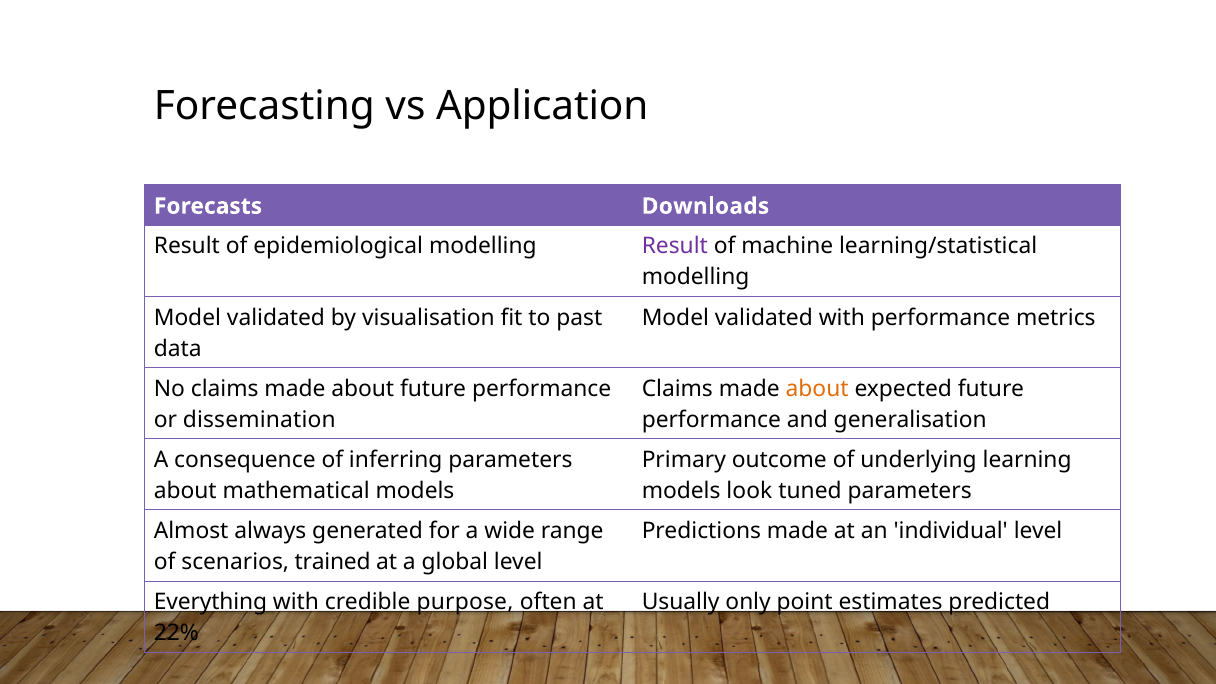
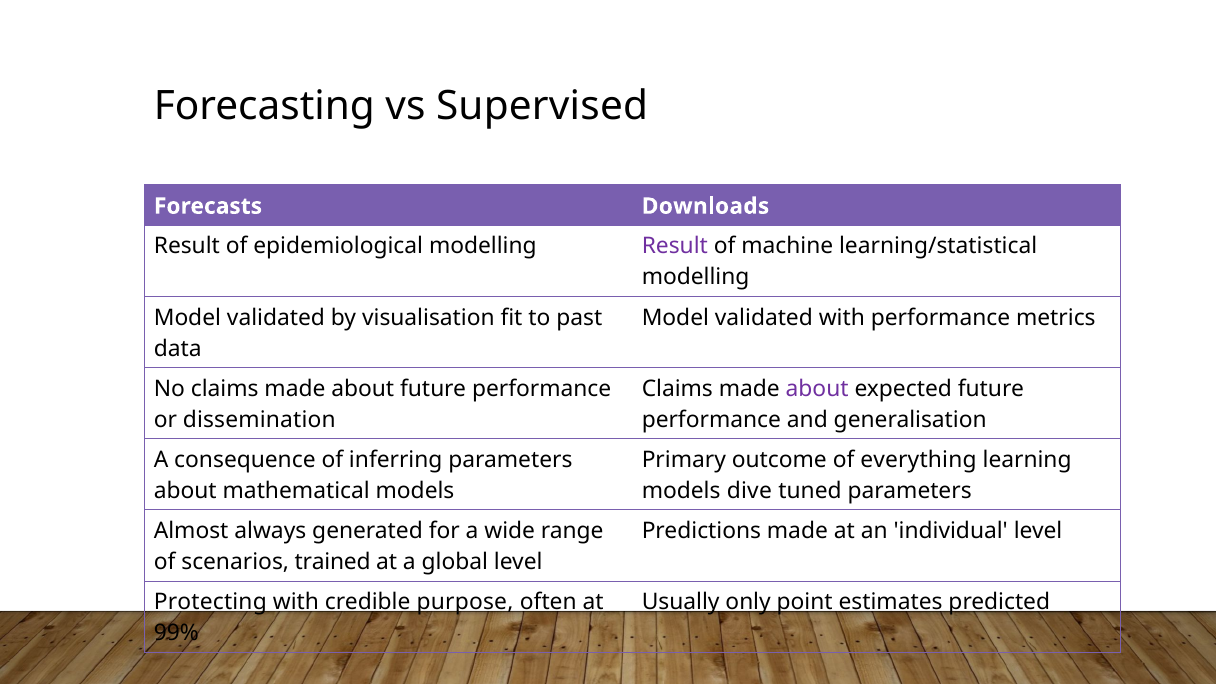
Application: Application -> Supervised (542, 106)
about colour: orange -> purple (817, 389)
underlying: underlying -> everything (918, 460)
look: look -> dive (749, 491)
Everything: Everything -> Protecting (210, 602)
22%: 22% -> 99% (176, 633)
